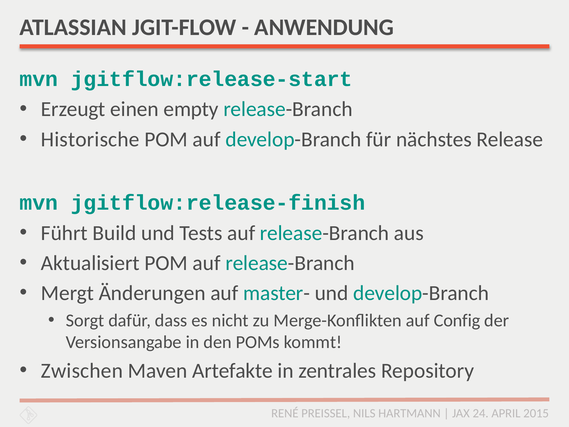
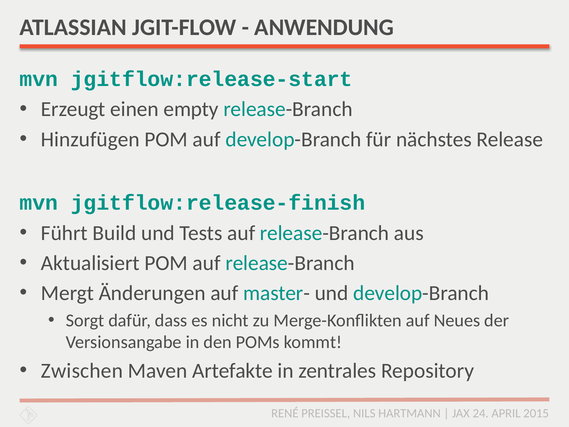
Historische: Historische -> Hinzufügen (90, 139)
Config: Config -> Neues (457, 320)
